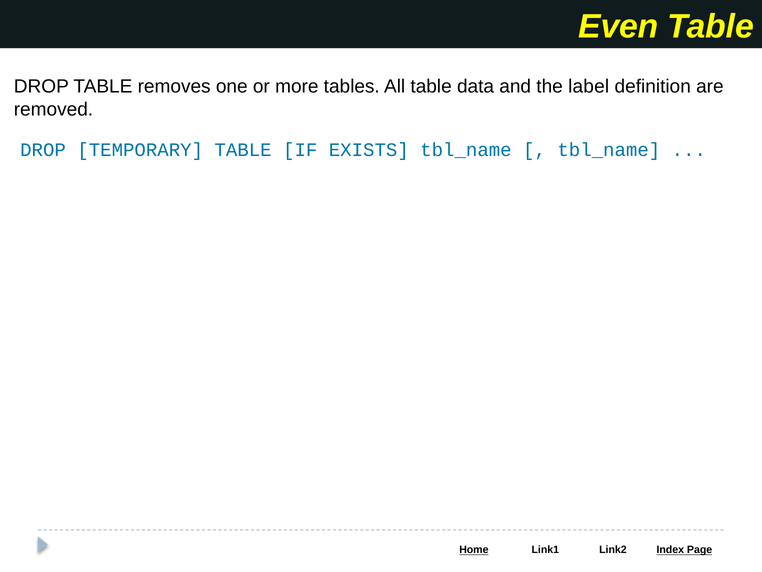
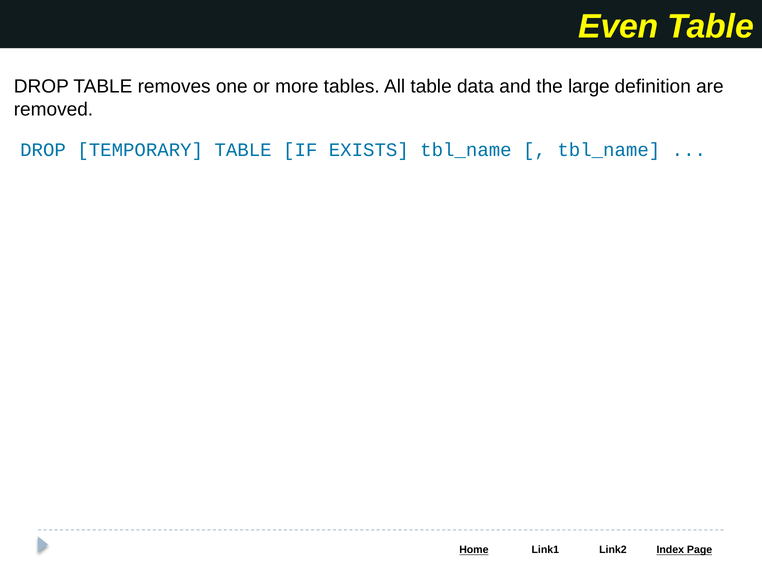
label: label -> large (589, 86)
